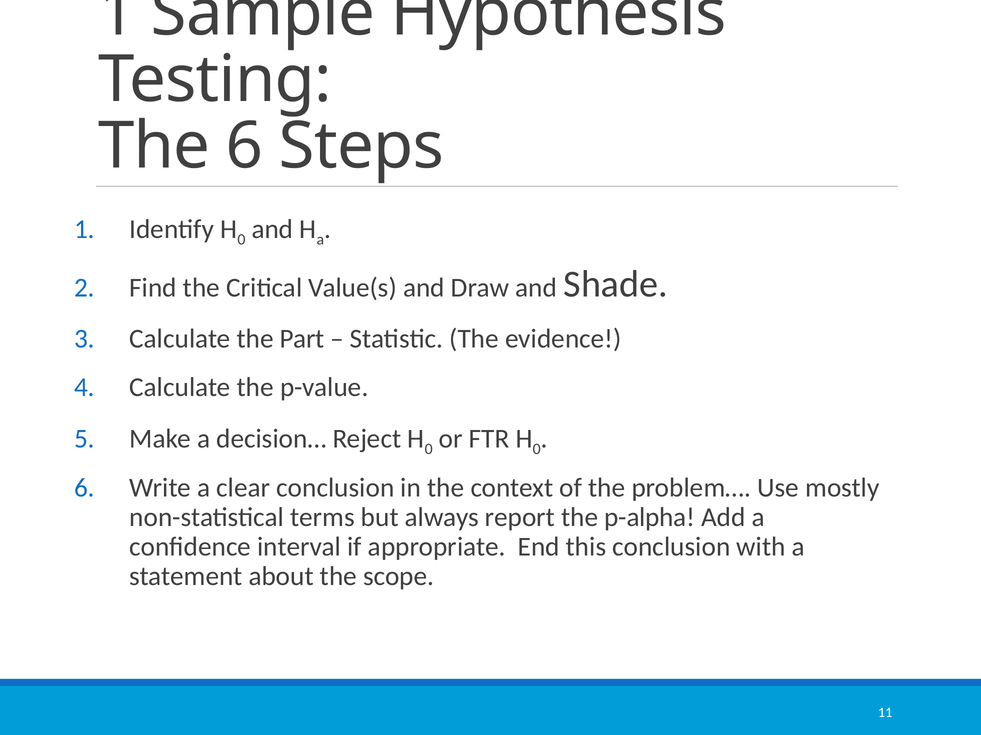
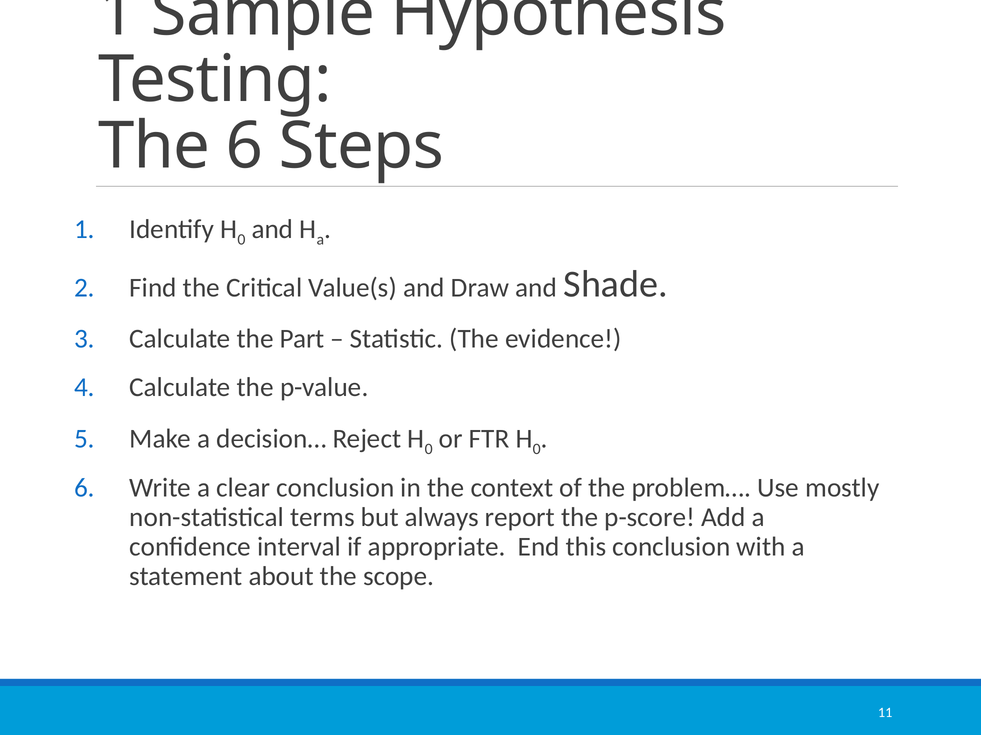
p-alpha: p-alpha -> p-score (650, 518)
